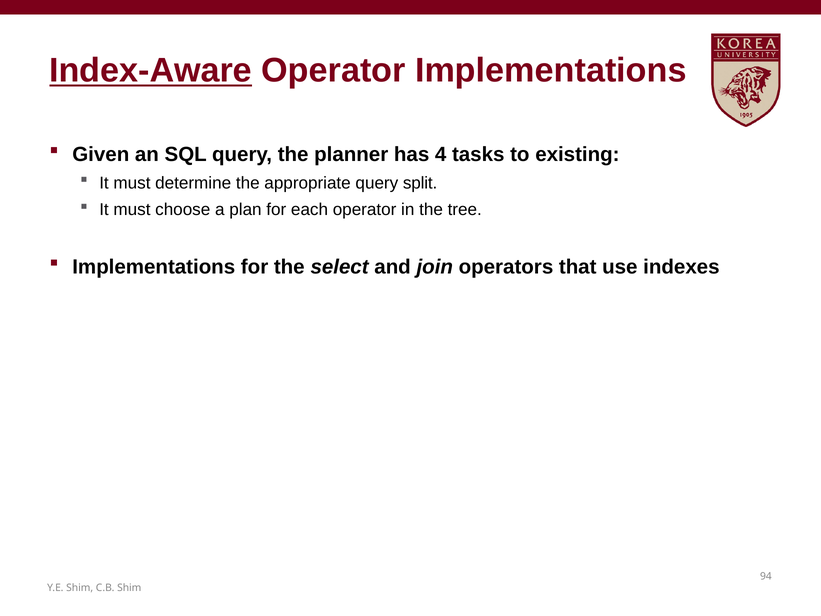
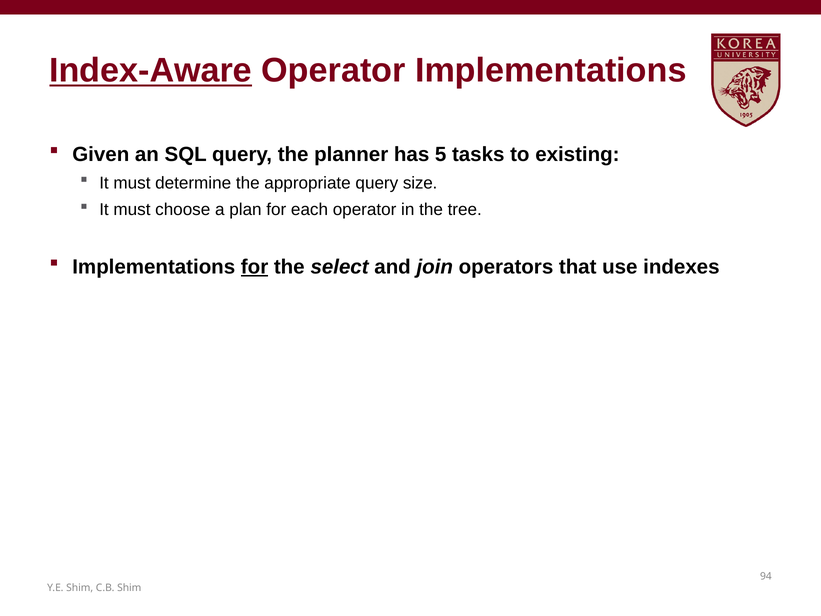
4: 4 -> 5 (441, 154)
split: split -> size (420, 183)
for underline: none -> present (255, 267)
